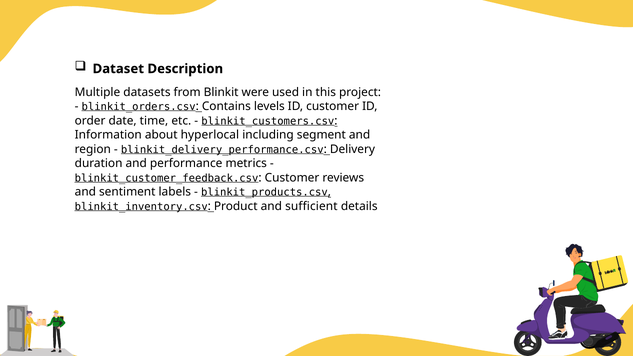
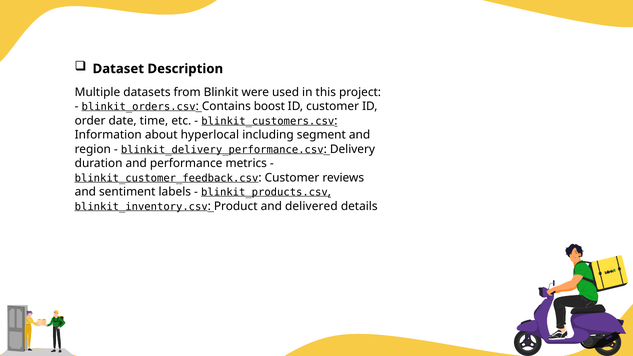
levels: levels -> boost (269, 107)
sufficient: sufficient -> delivered (311, 206)
